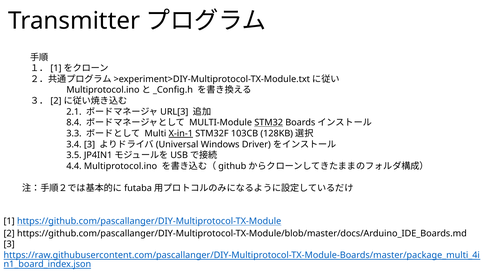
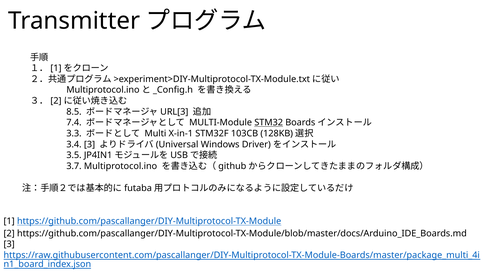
2.1: 2.1 -> 8.5 (74, 112)
8.4: 8.4 -> 7.4 (74, 123)
X-in-1 underline: present -> none (181, 134)
4.4: 4.4 -> 3.7 (74, 166)
